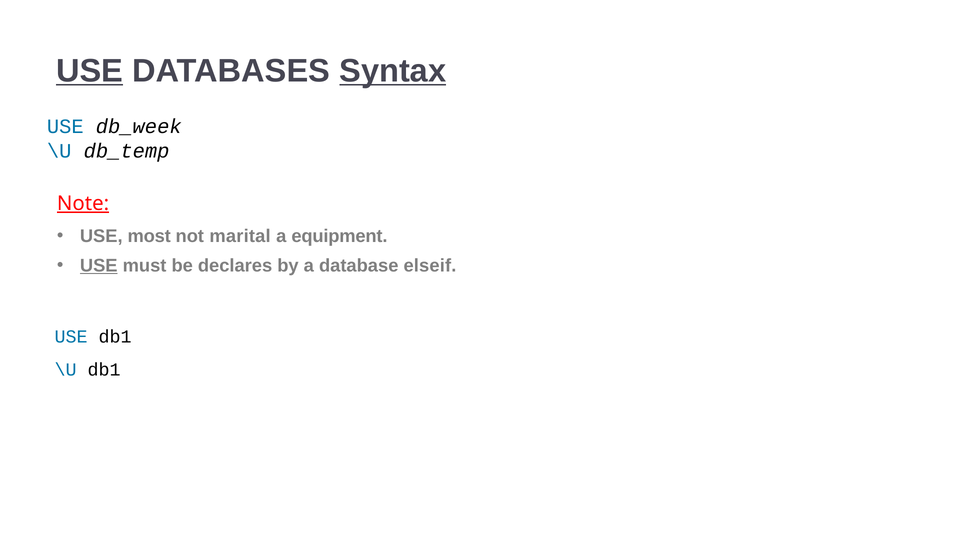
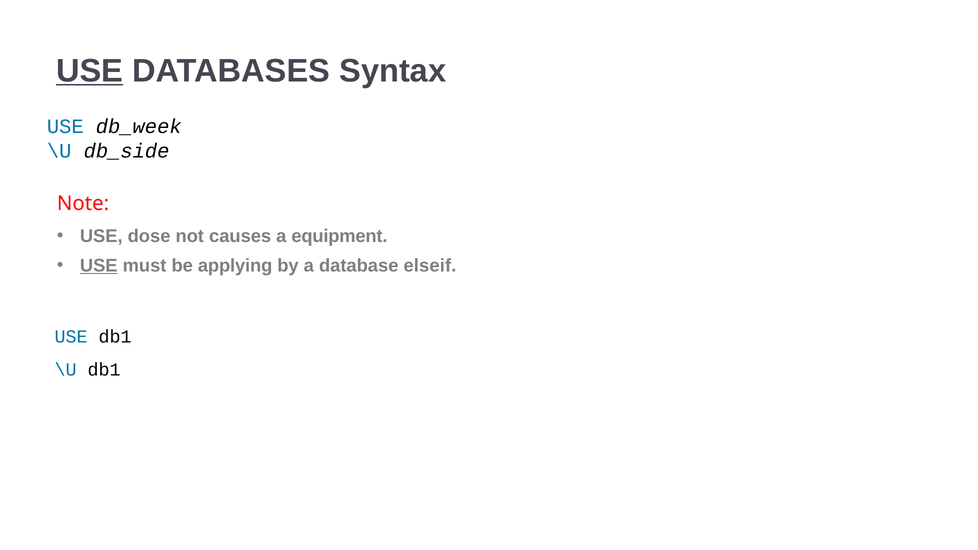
Syntax underline: present -> none (393, 71)
db_temp: db_temp -> db_side (127, 151)
Note underline: present -> none (83, 204)
most: most -> dose (149, 236)
marital: marital -> causes (240, 236)
declares: declares -> applying (235, 266)
